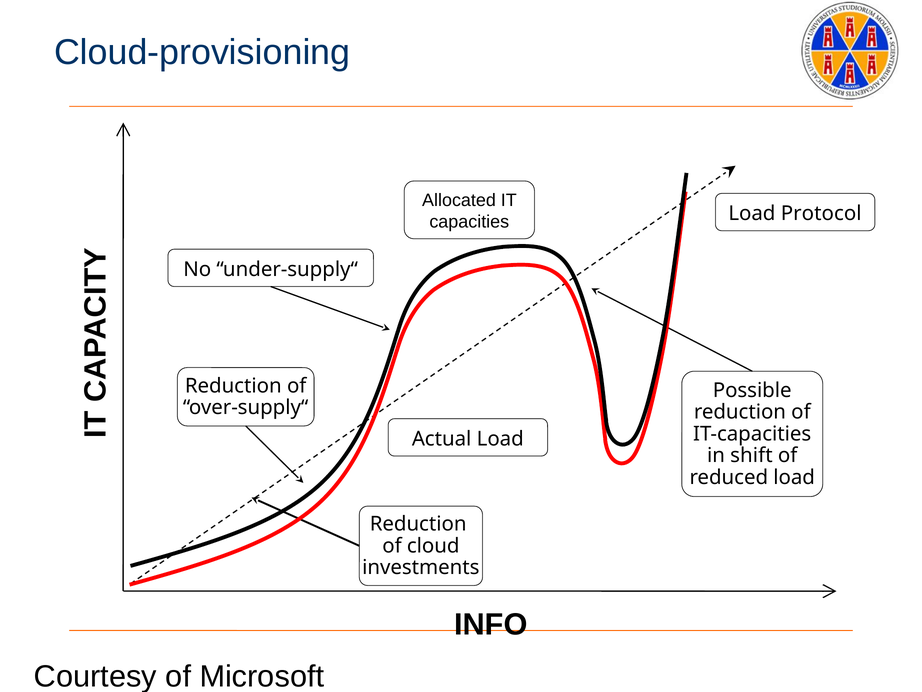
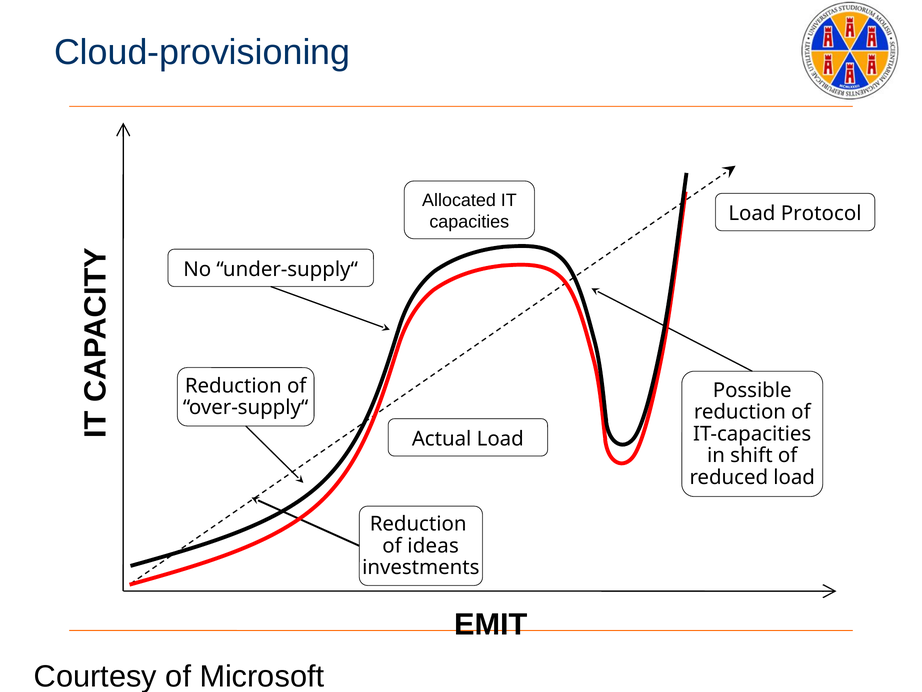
cloud: cloud -> ideas (433, 545)
INFO: INFO -> EMIT (491, 624)
